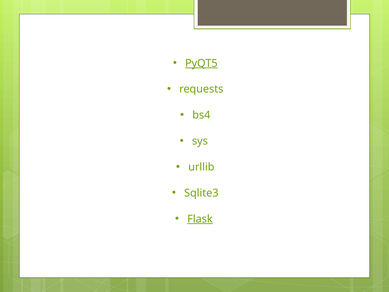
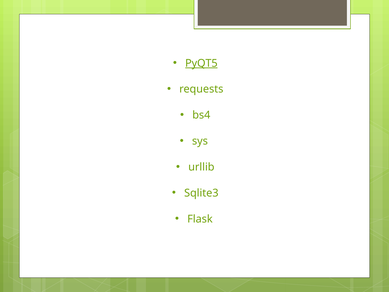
Flask underline: present -> none (200, 219)
